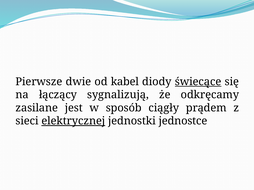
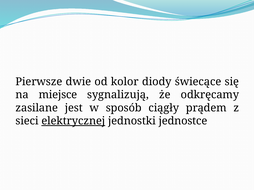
kabel: kabel -> kolor (125, 82)
świecące underline: present -> none (198, 82)
łączący: łączący -> miejsce (58, 95)
